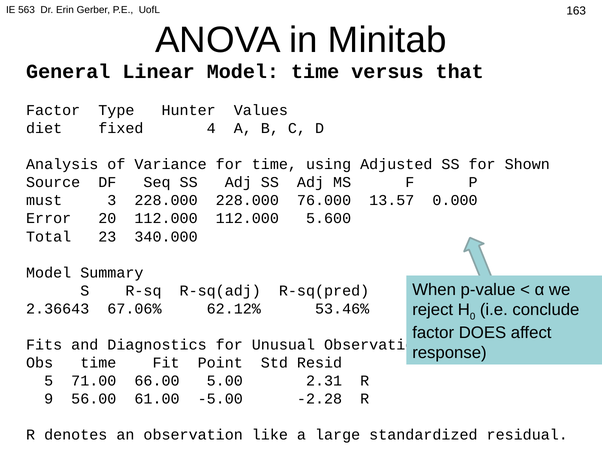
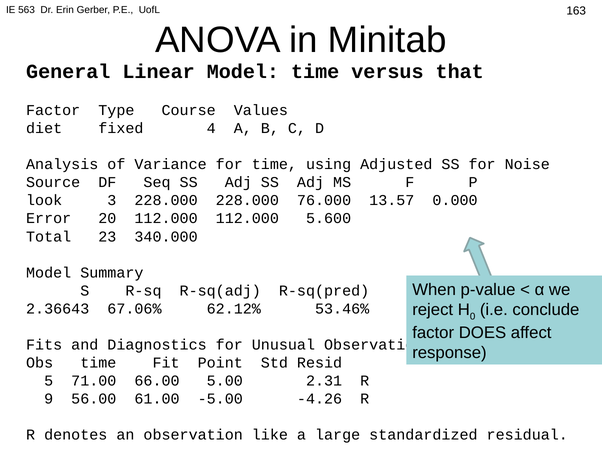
Hunter: Hunter -> Course (189, 110)
Shown: Shown -> Noise (527, 165)
must: must -> look (44, 201)
-2.28: -2.28 -> -4.26 (320, 399)
